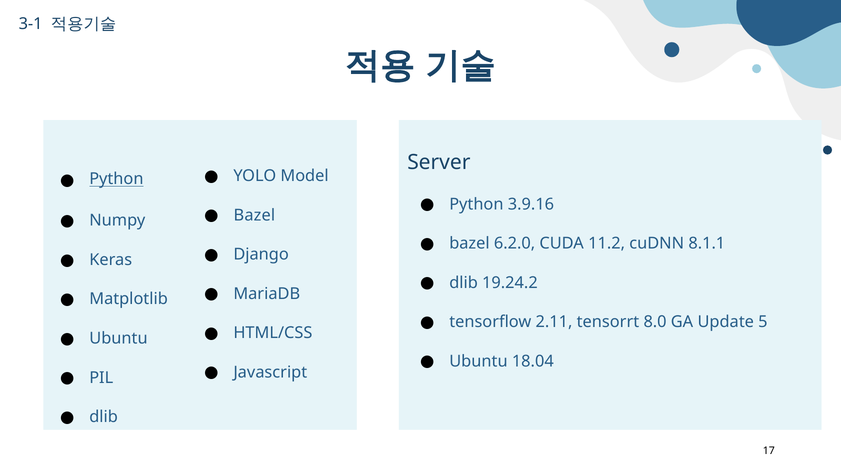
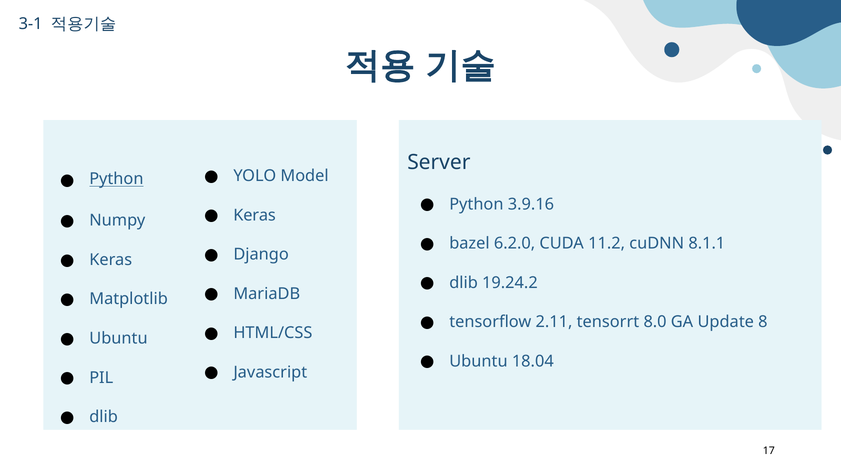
Bazel: Bazel -> Keras (255, 215)
5: 5 -> 8 (763, 322)
